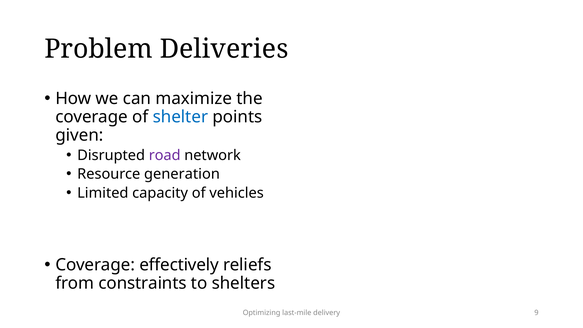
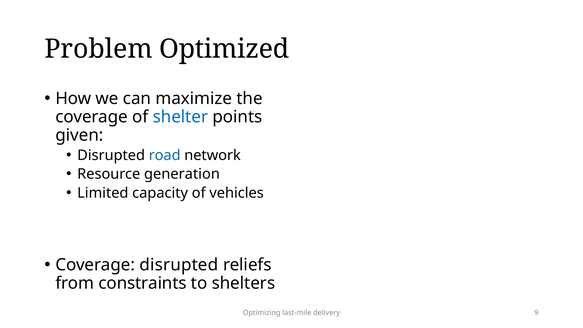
Deliveries: Deliveries -> Optimized (224, 49)
road colour: purple -> blue (165, 155)
Coverage effectively: effectively -> disrupted (179, 265)
